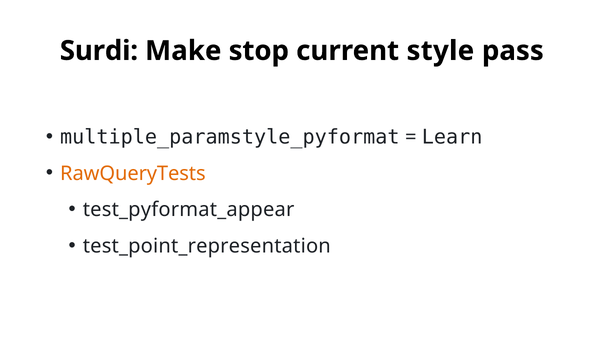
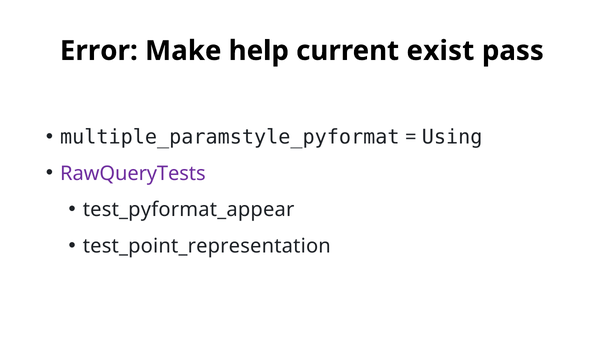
Surdi: Surdi -> Error (99, 51)
stop: stop -> help (259, 51)
style: style -> exist (440, 51)
Learn: Learn -> Using (452, 137)
RawQueryTests colour: orange -> purple (133, 173)
